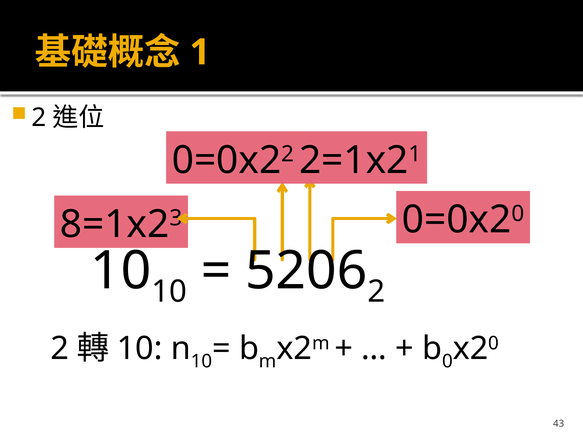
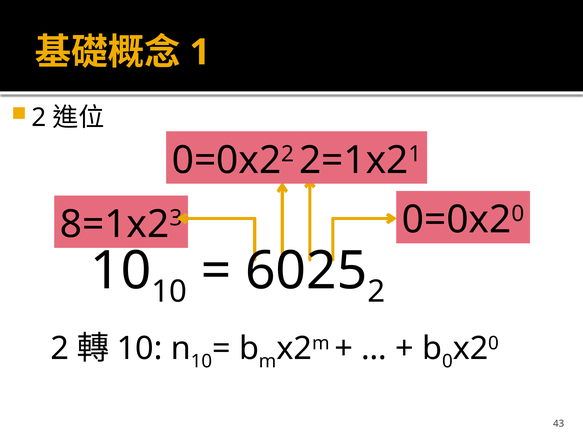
5206: 5206 -> 6025 (306, 271)
